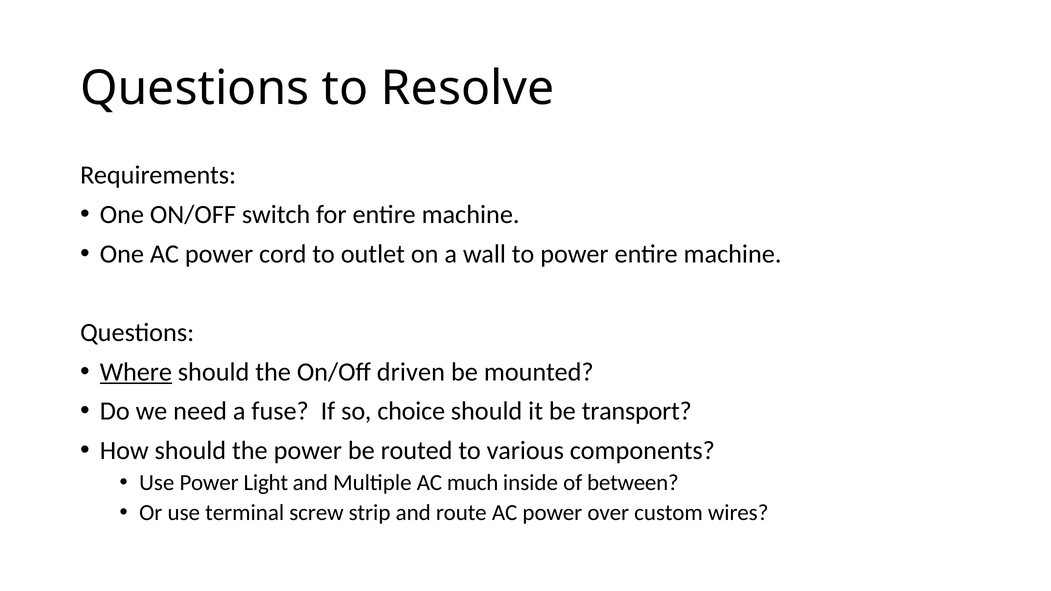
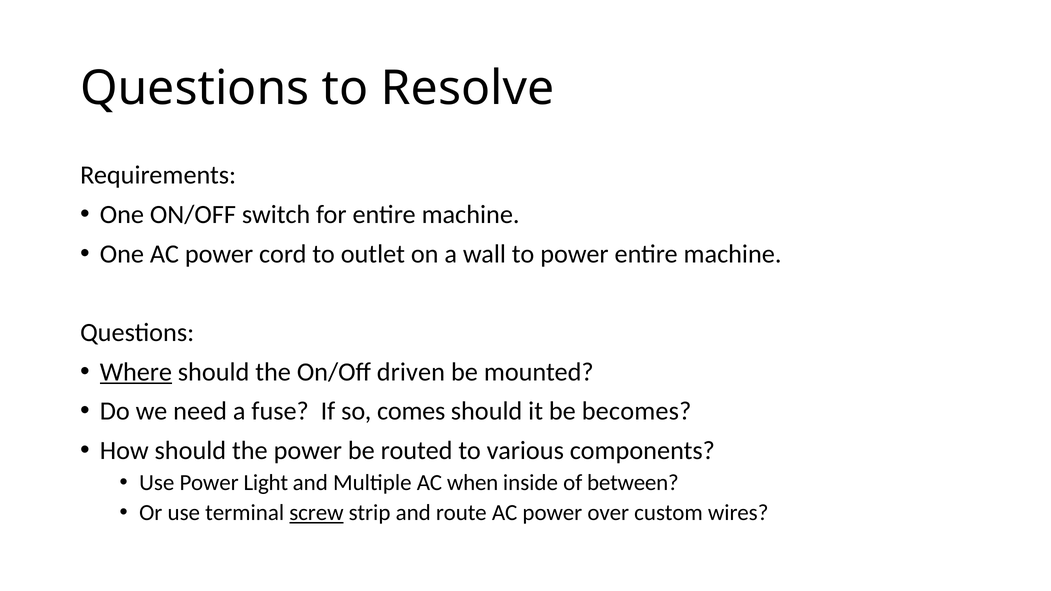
choice: choice -> comes (411, 411)
transport: transport -> becomes (637, 411)
much: much -> when (473, 483)
screw underline: none -> present (316, 513)
